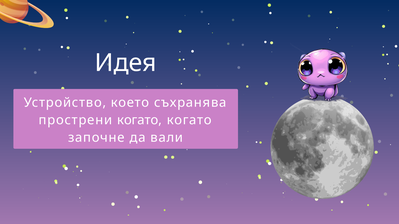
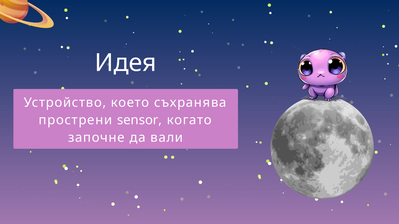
прострeни когато: когато -> sensor (139, 120)
